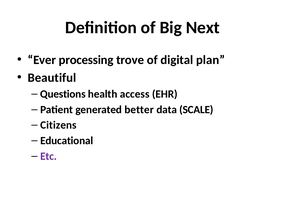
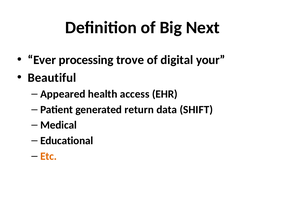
plan: plan -> your (211, 60)
Questions: Questions -> Appeared (63, 94)
better: better -> return (139, 109)
SCALE: SCALE -> SHIFT (196, 109)
Citizens: Citizens -> Medical (59, 125)
Etc colour: purple -> orange (49, 156)
